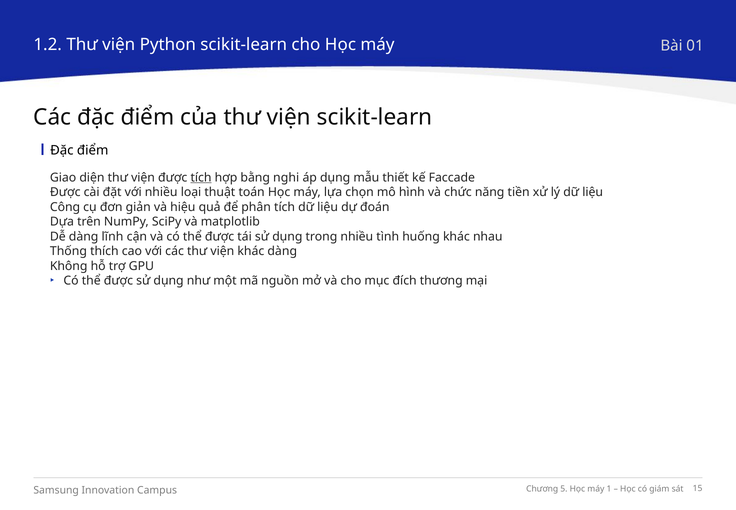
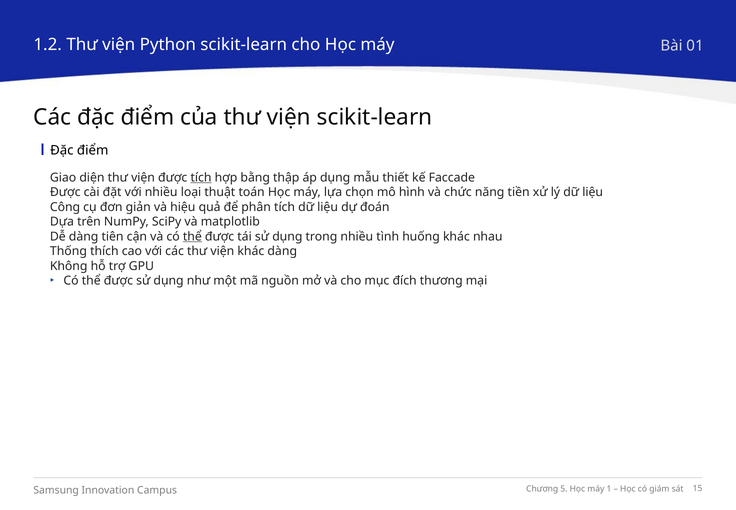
nghi: nghi -> thập (286, 177)
lĩnh: lĩnh -> tiên (113, 236)
thể underline: none -> present (192, 236)
